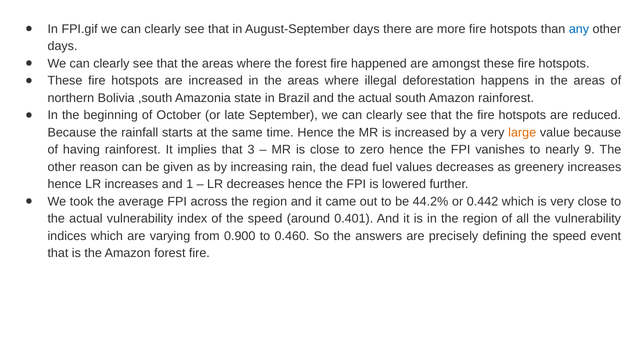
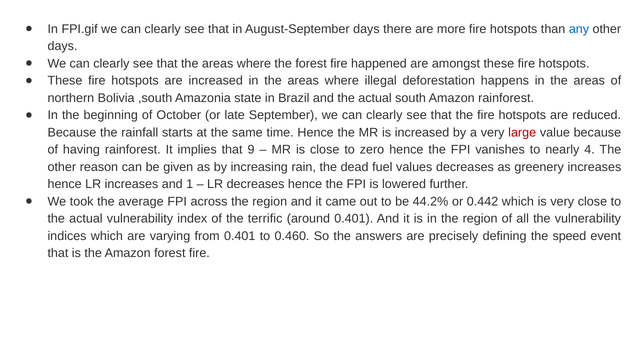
large colour: orange -> red (522, 133)
3: 3 -> 9 (251, 150)
9: 9 -> 4 (590, 150)
of the speed: speed -> terrific (265, 219)
from 0.900: 0.900 -> 0.401 (240, 236)
